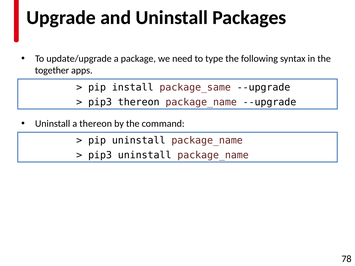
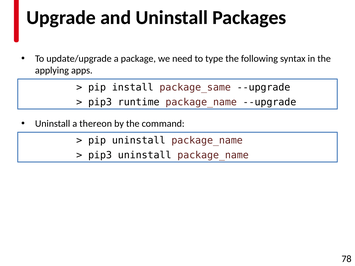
together: together -> applying (52, 71)
pip3 thereon: thereon -> runtime (139, 102)
